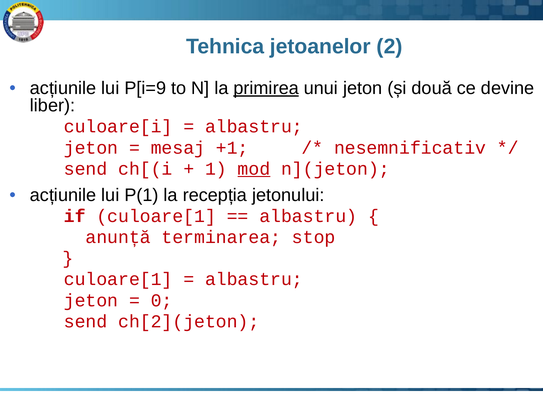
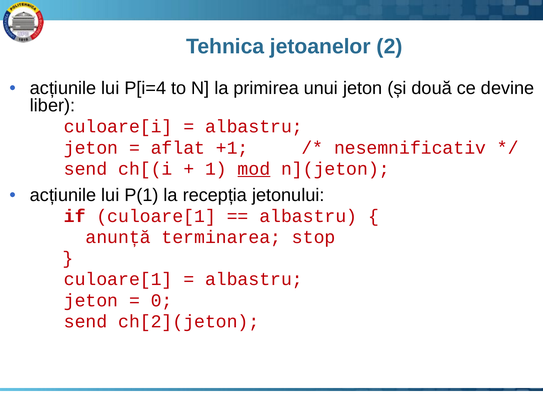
P[i=9: P[i=9 -> P[i=4 (145, 88)
primirea underline: present -> none (266, 88)
mesaj: mesaj -> aflat (178, 147)
